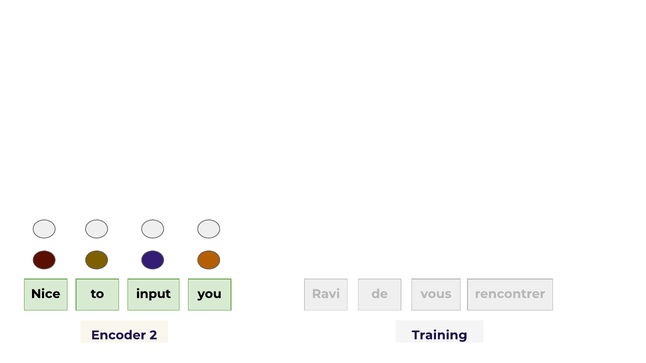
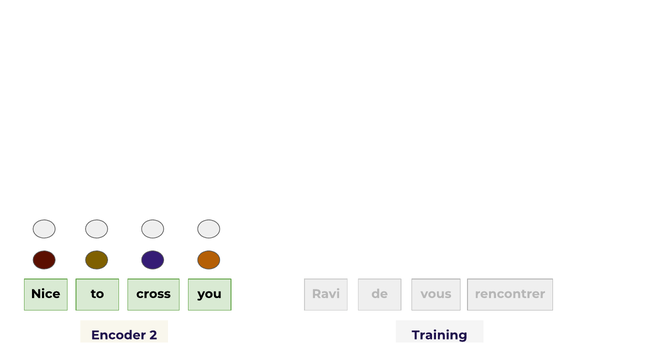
input: input -> cross (153, 294)
